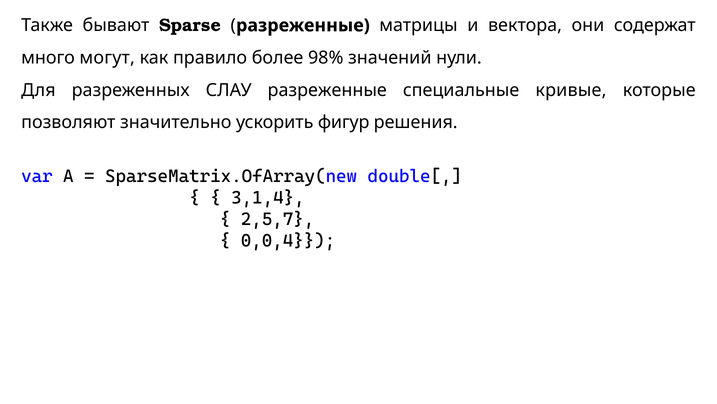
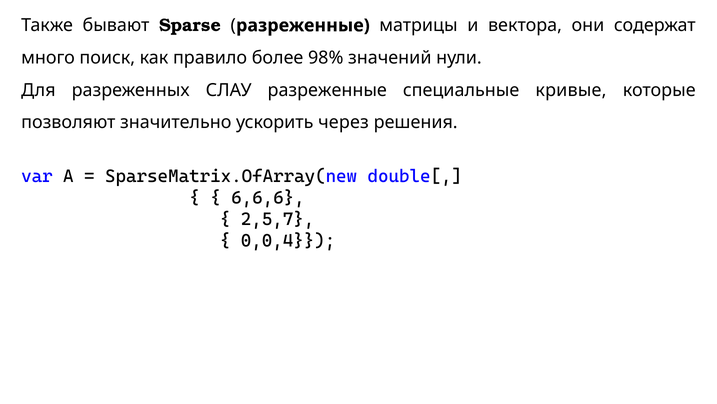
могут: могут -> поиск (107, 58)
фигур: фигур -> через (343, 122)
3,1,4: 3,1,4 -> 6,6,6 (268, 197)
